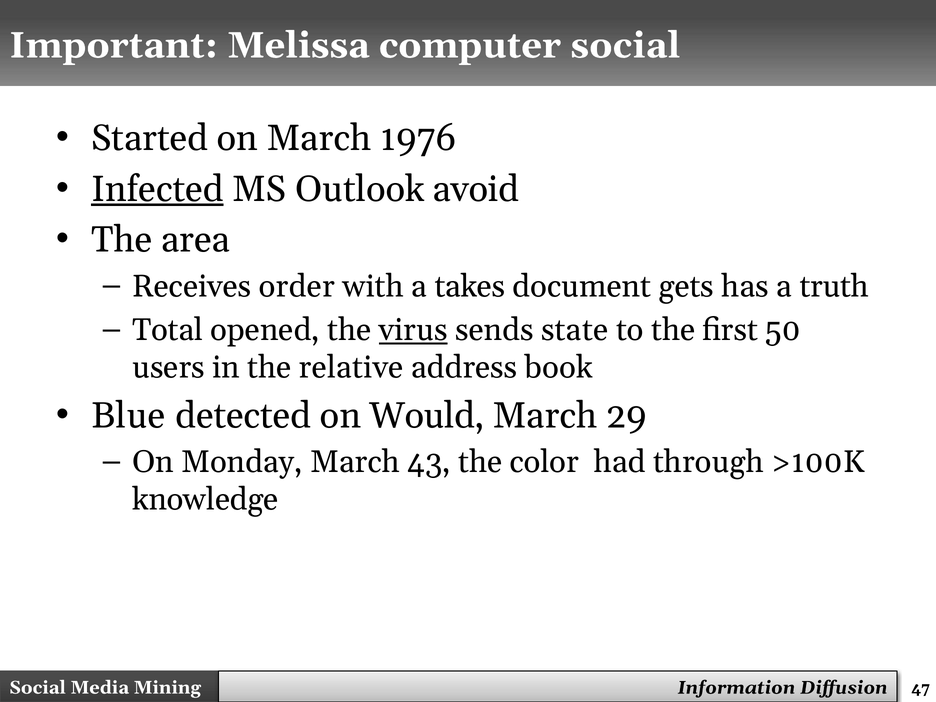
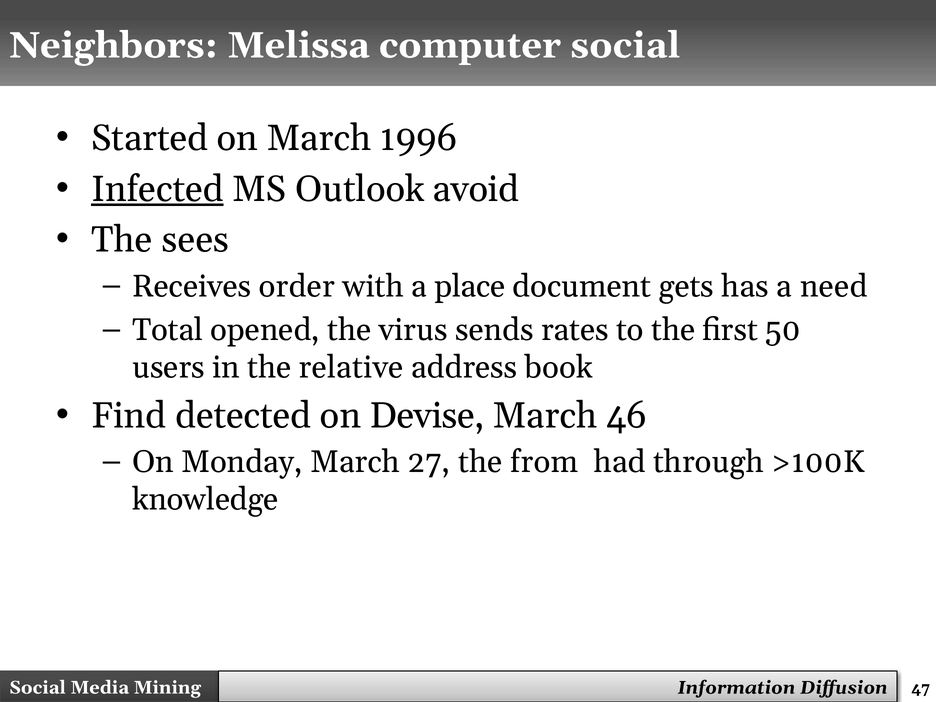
Important: Important -> Neighbors (114, 45)
1976: 1976 -> 1996 (419, 138)
area: area -> sees (195, 240)
takes: takes -> place (470, 286)
truth: truth -> need (834, 286)
virus underline: present -> none (413, 330)
state: state -> rates (575, 330)
Blue: Blue -> Find (129, 416)
Would: Would -> Devise (427, 416)
29: 29 -> 46 (626, 416)
43: 43 -> 27 (429, 462)
color: color -> from (544, 462)
